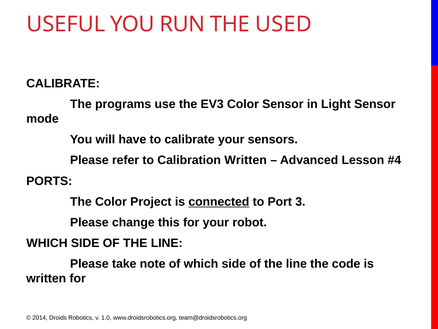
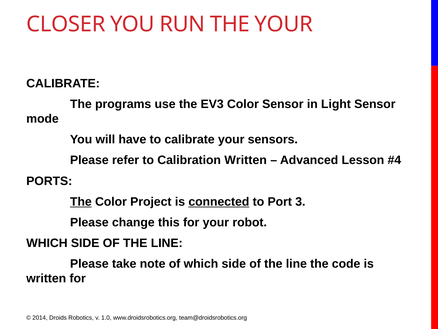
USEFUL: USEFUL -> CLOSER (66, 24)
THE USED: USED -> YOUR (284, 24)
The underline: none -> present (81, 201)
